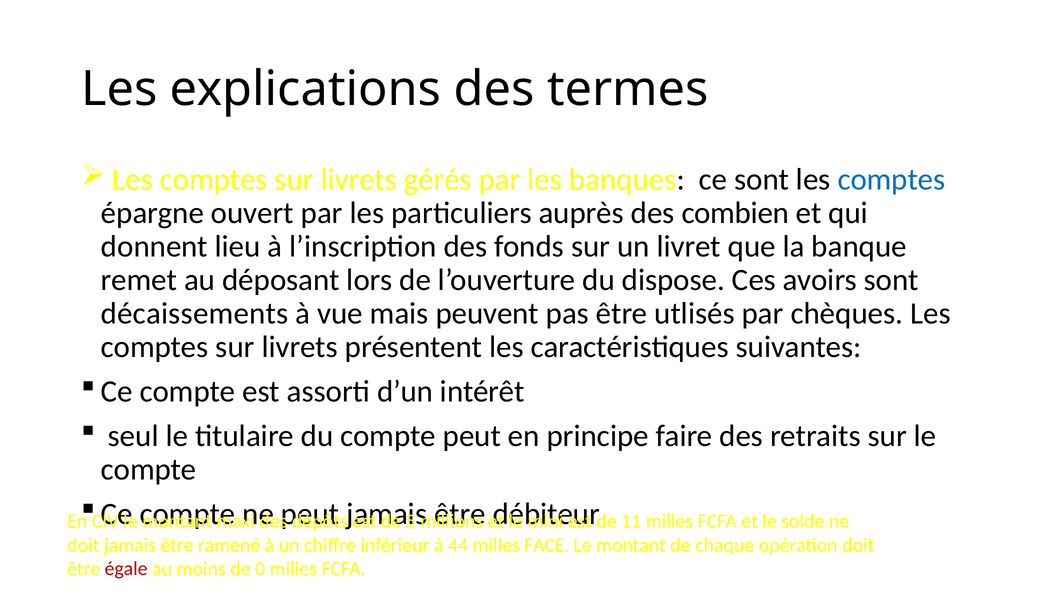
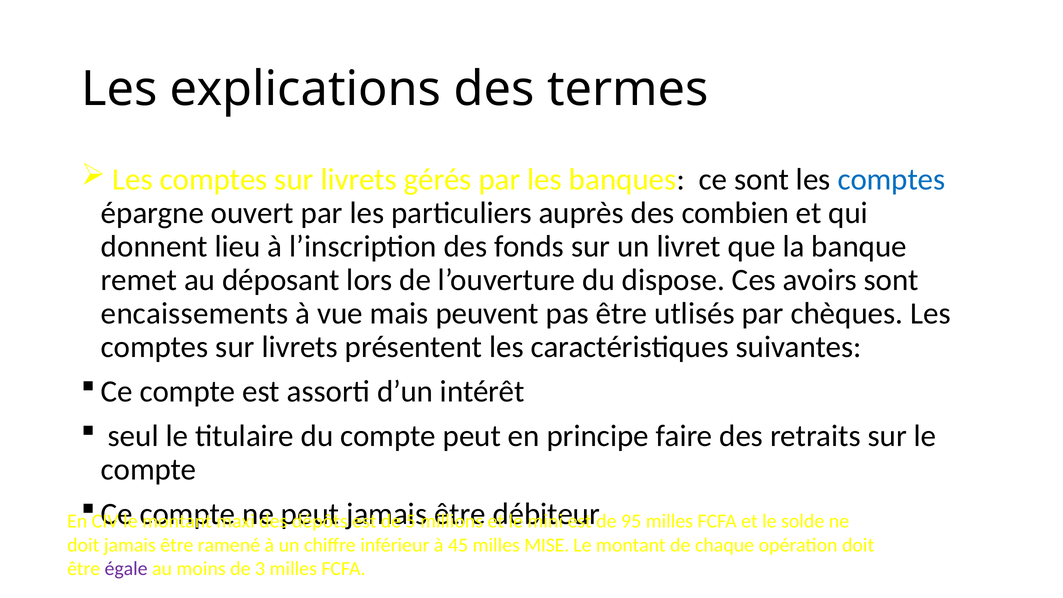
décaissements: décaissements -> encaissements (195, 313)
11: 11 -> 95 (631, 521)
44: 44 -> 45 (458, 545)
FACE: FACE -> MISE (547, 545)
égale colour: red -> purple (126, 569)
0: 0 -> 3 (260, 569)
